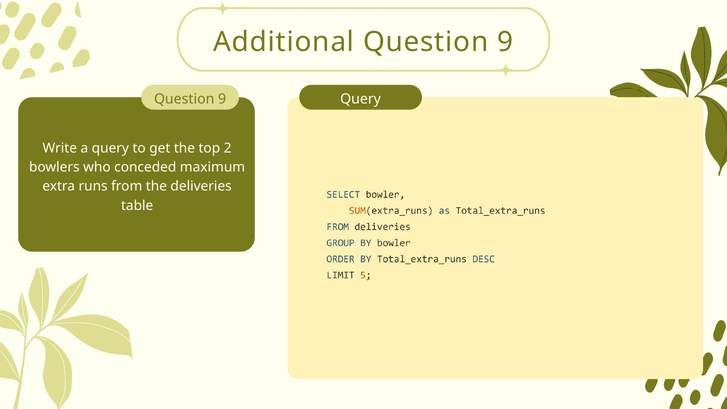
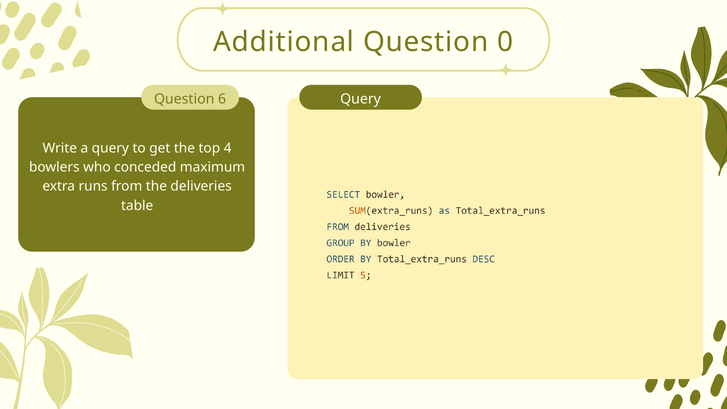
Additional Question 9: 9 -> 0 (505, 42)
9: 9 -> 6 (222, 99)
2: 2 -> 4 (228, 148)
